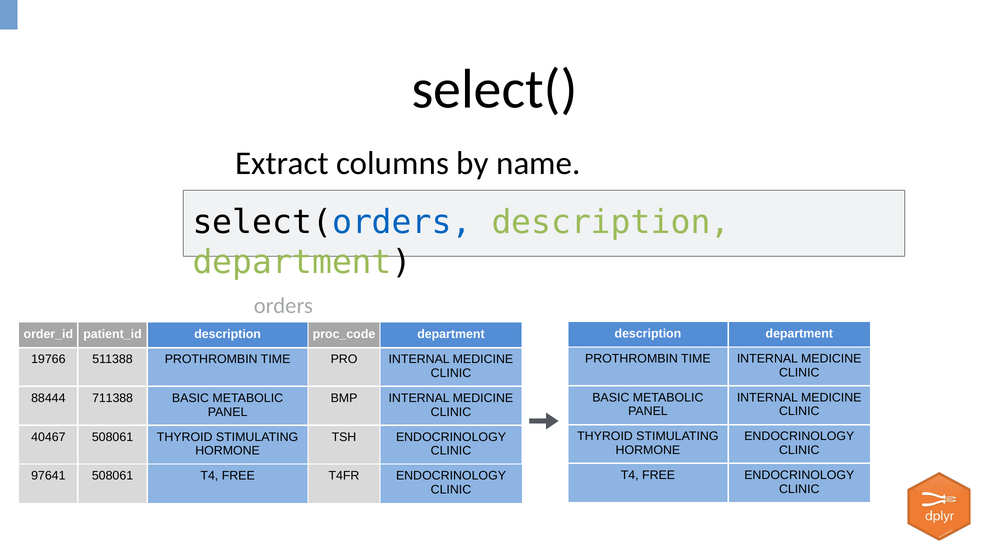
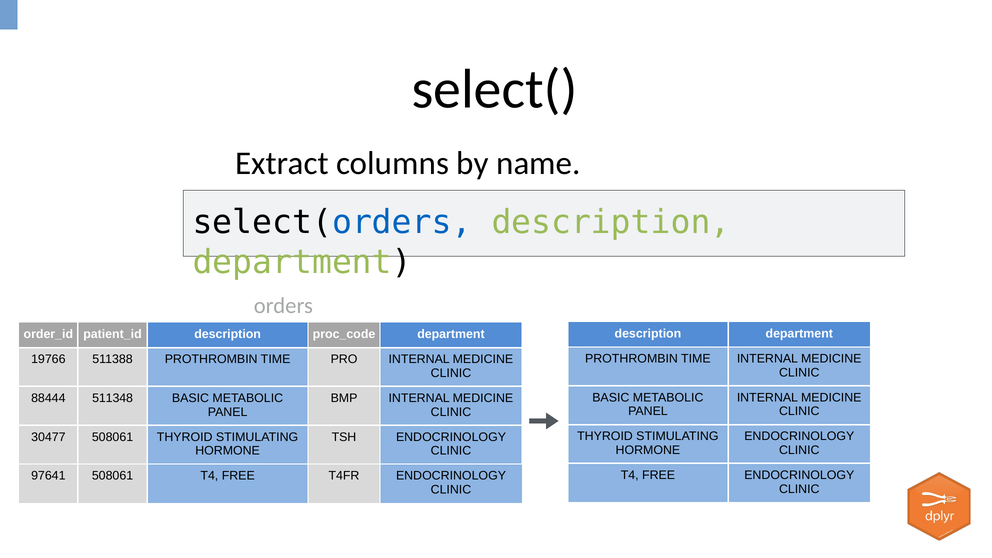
711388: 711388 -> 511348 (113, 398)
40467: 40467 -> 30477 (48, 437)
